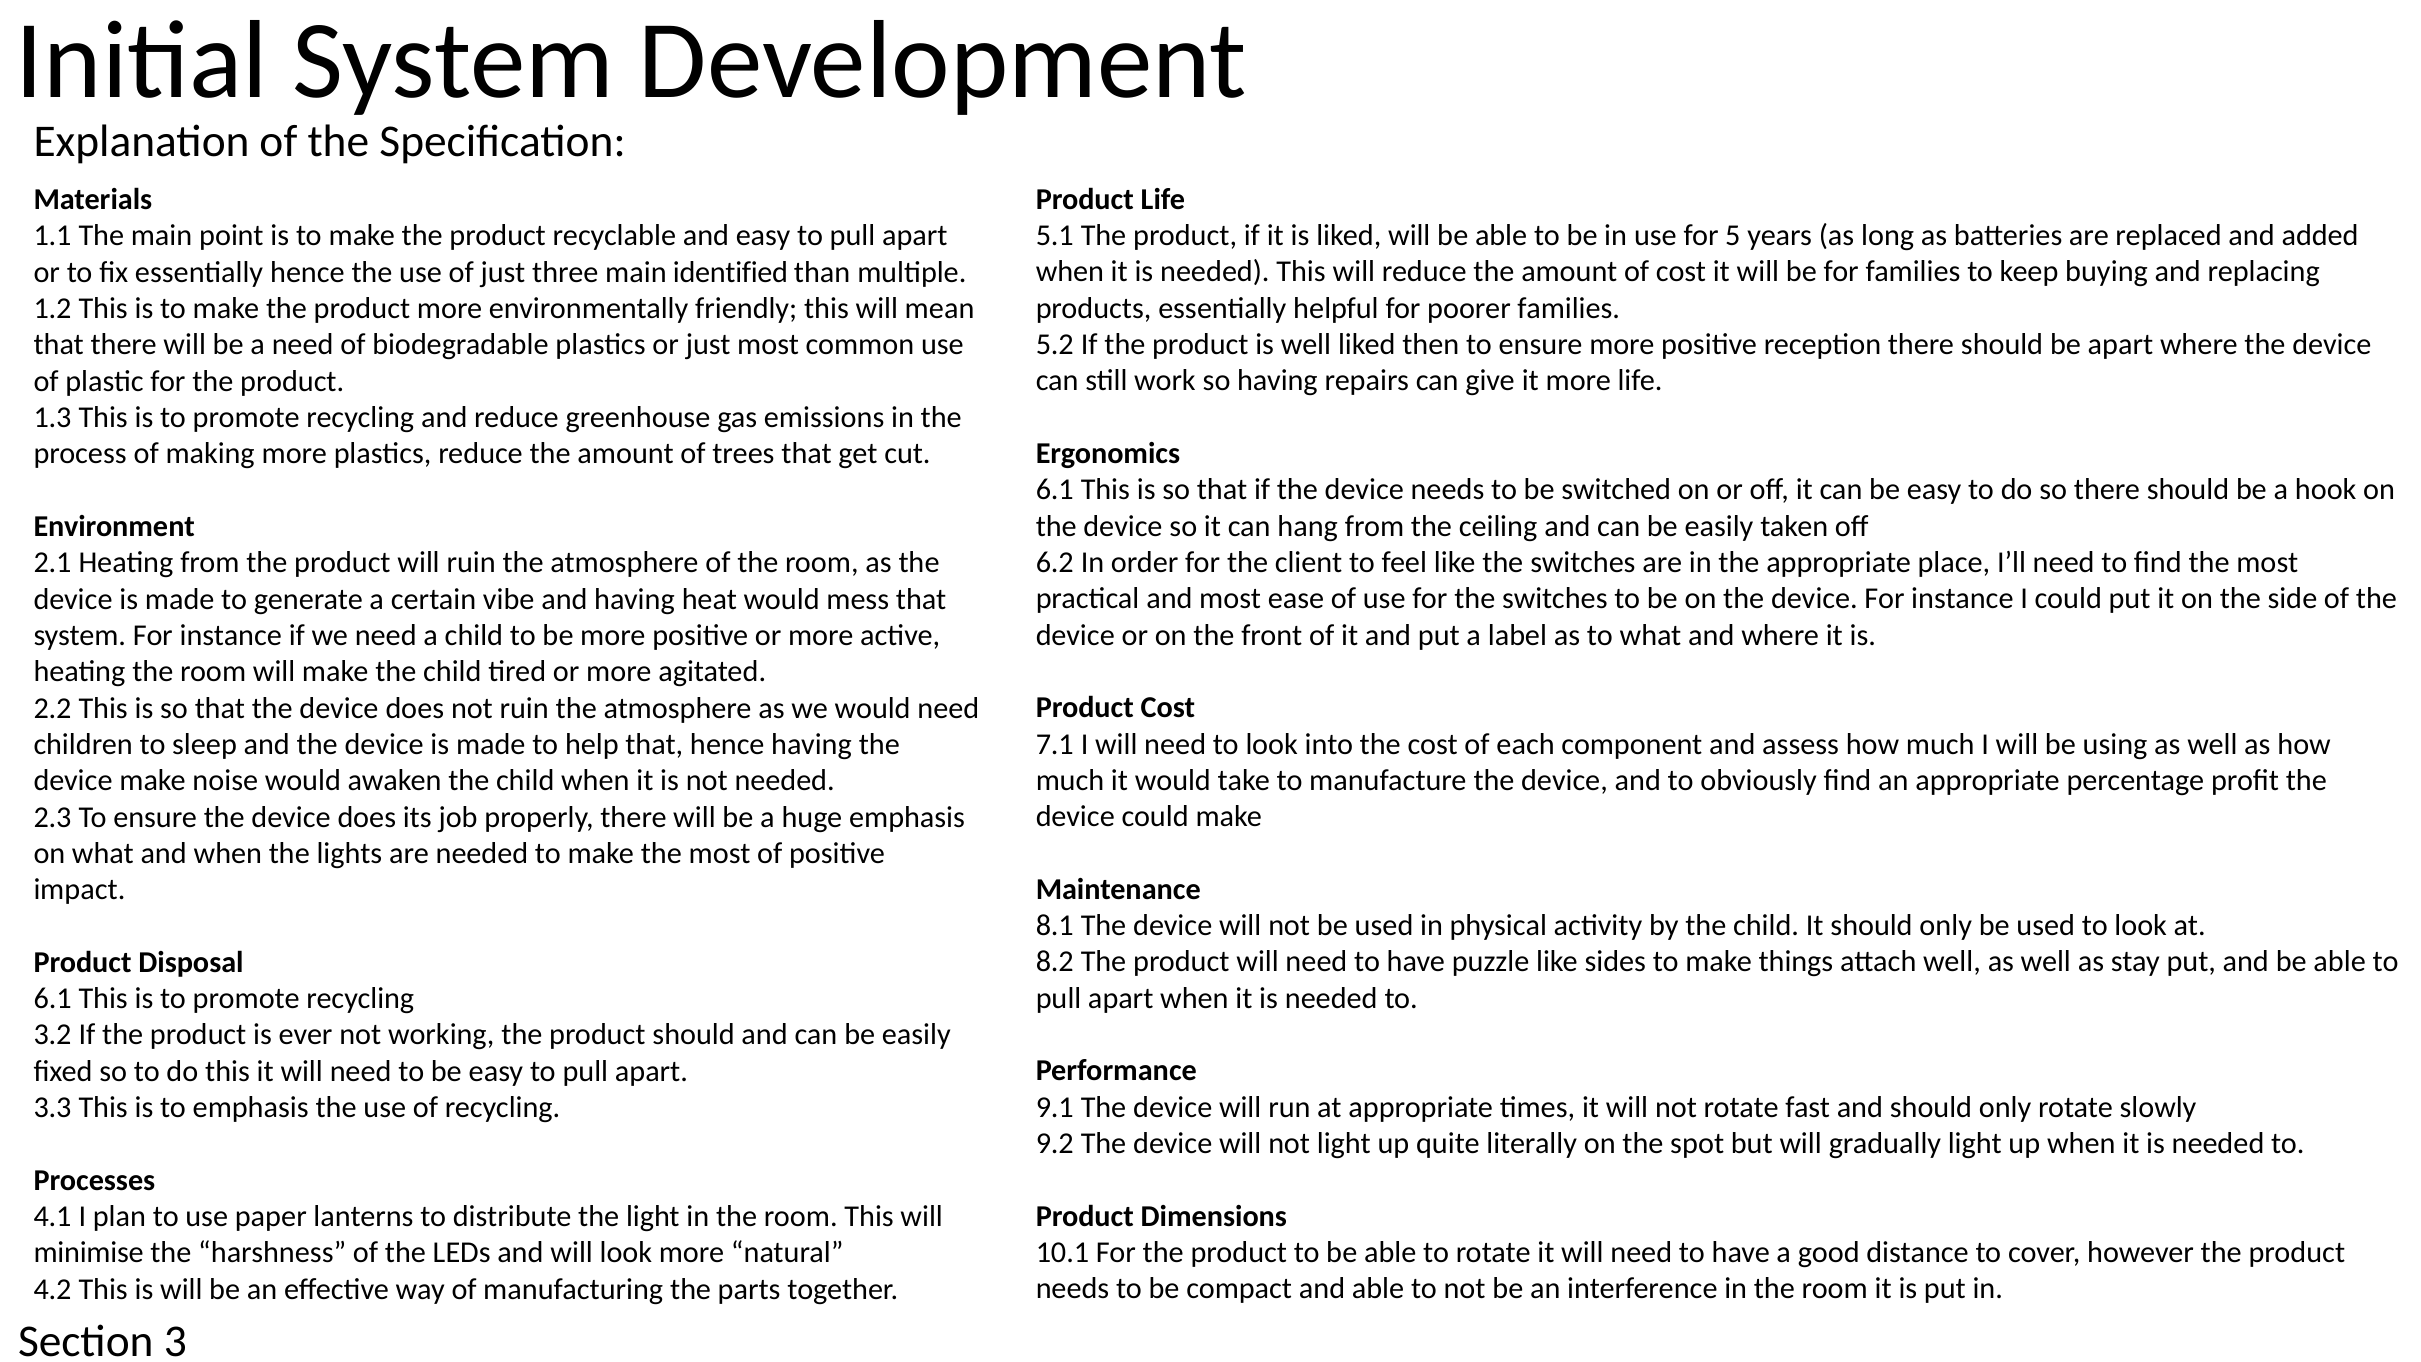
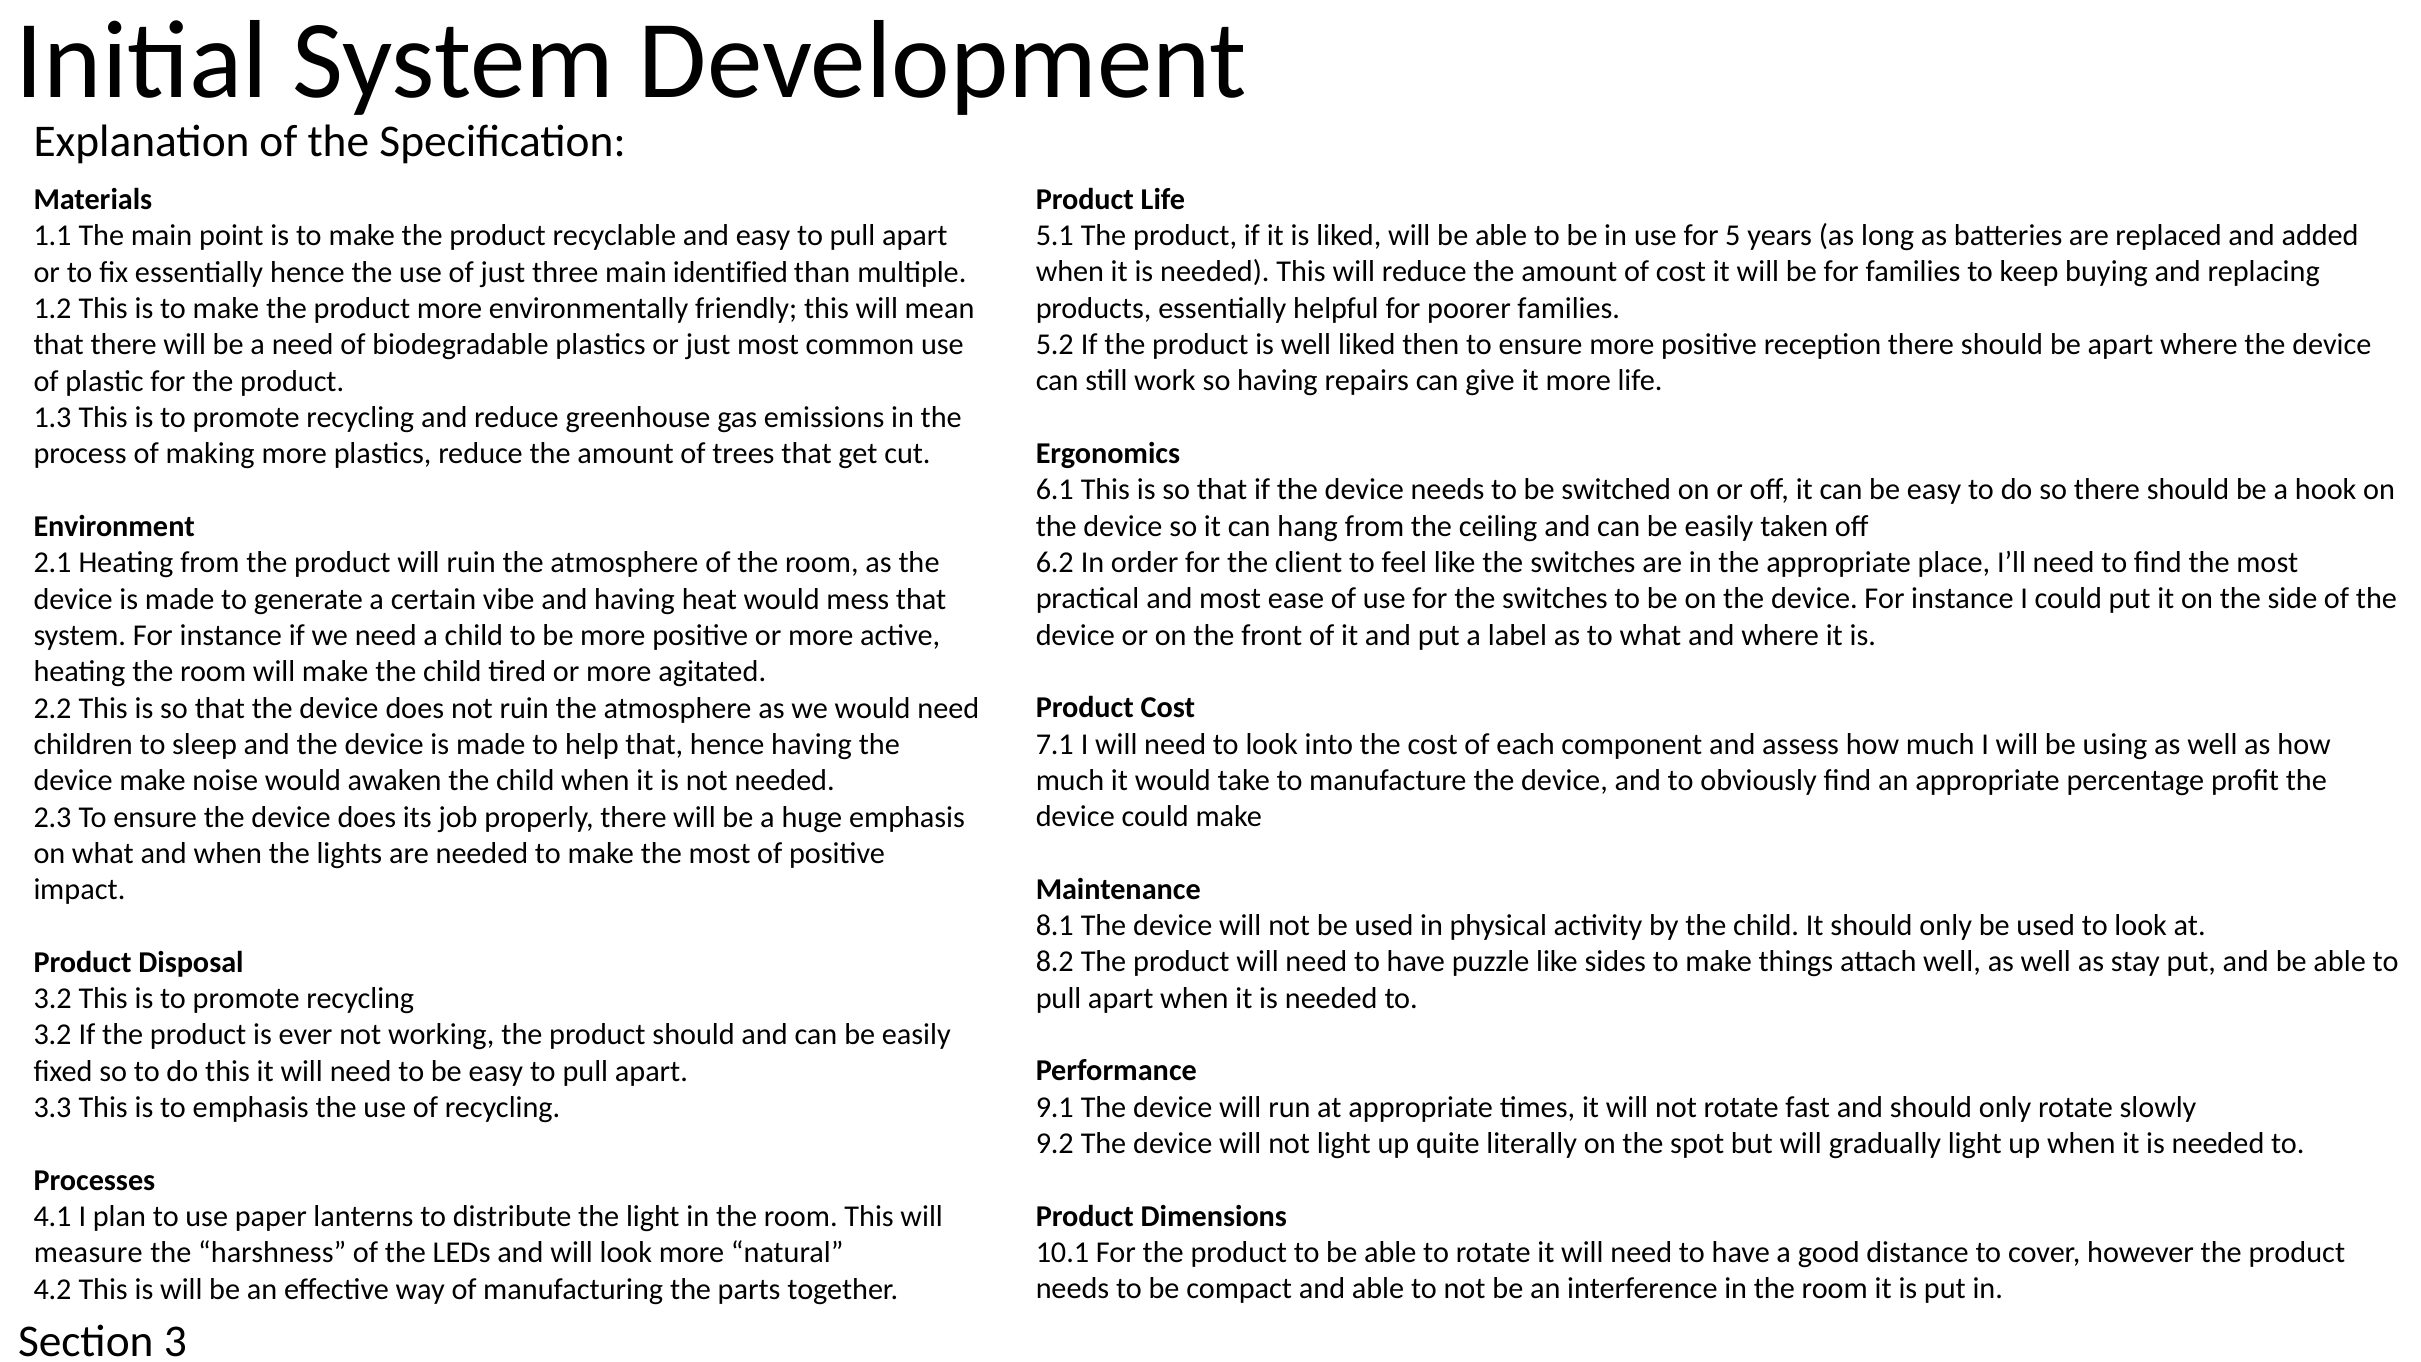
6.1: 6.1 -> 3.2 (53, 999)
minimise: minimise -> measure (88, 1253)
